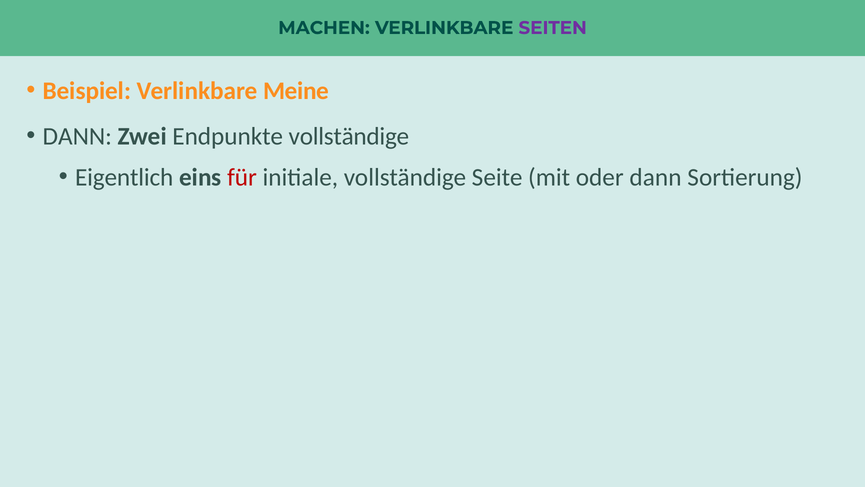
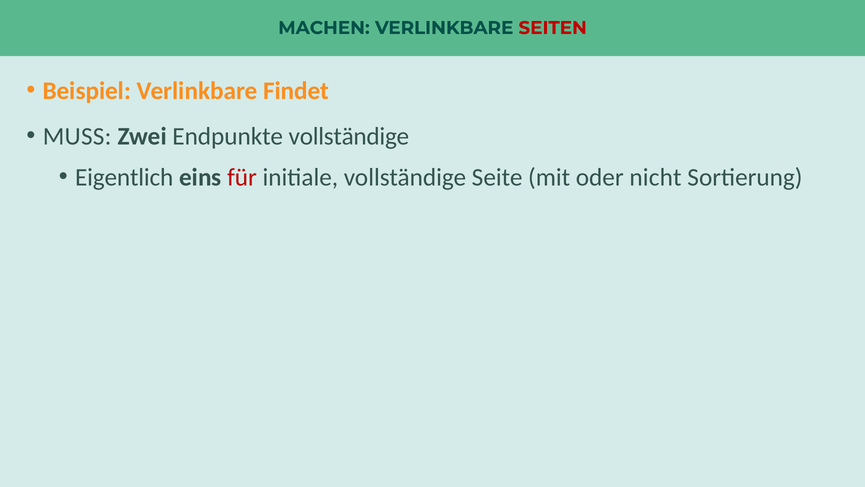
SEITEN colour: purple -> red (553, 28)
Meine: Meine -> Findet (296, 91)
DANN: DANN -> MUSS (77, 136)
oder dann: dann -> nicht (655, 177)
